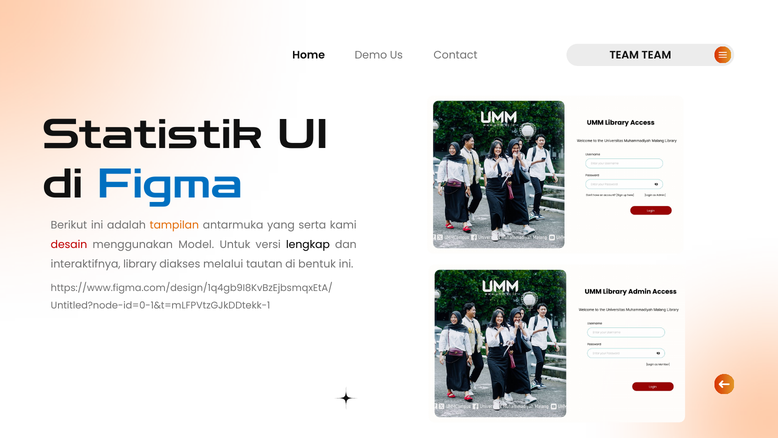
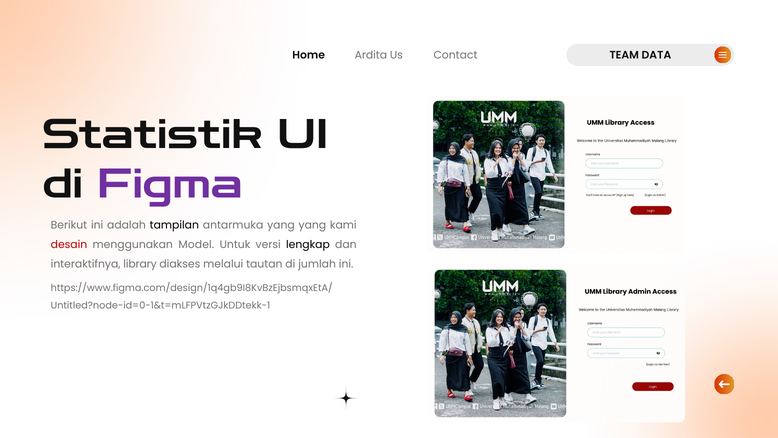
Demo: Demo -> Ardita (371, 55)
TEAM TEAM: TEAM -> DATA (656, 55)
Figma colour: blue -> purple (170, 184)
tampilan colour: orange -> black (174, 225)
yang serta: serta -> yang (312, 225)
bentuk: bentuk -> jumlah (317, 264)
